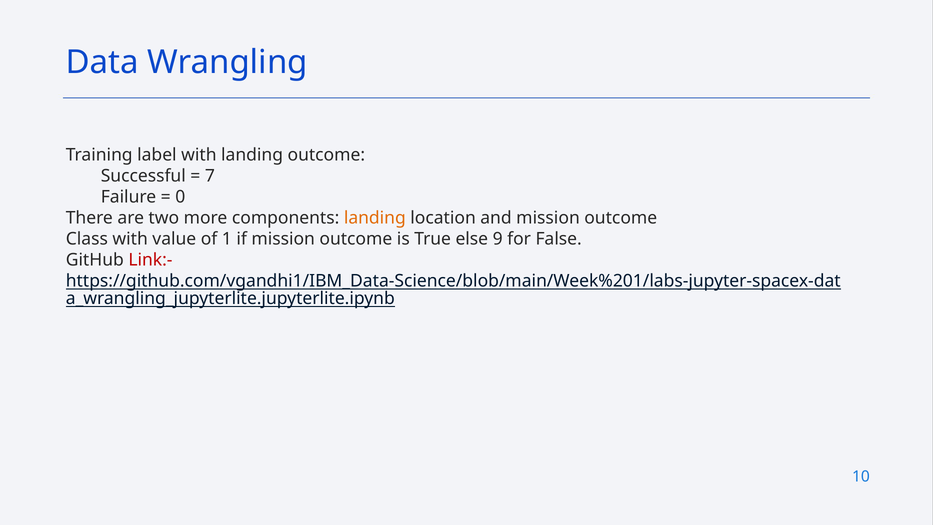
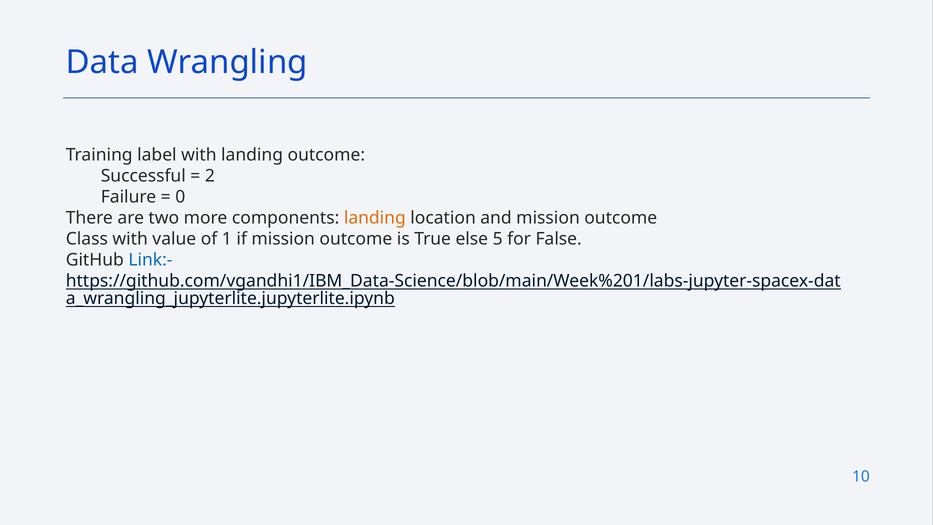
7: 7 -> 2 (210, 176)
9: 9 -> 5 (498, 239)
Link:- colour: red -> blue (150, 260)
